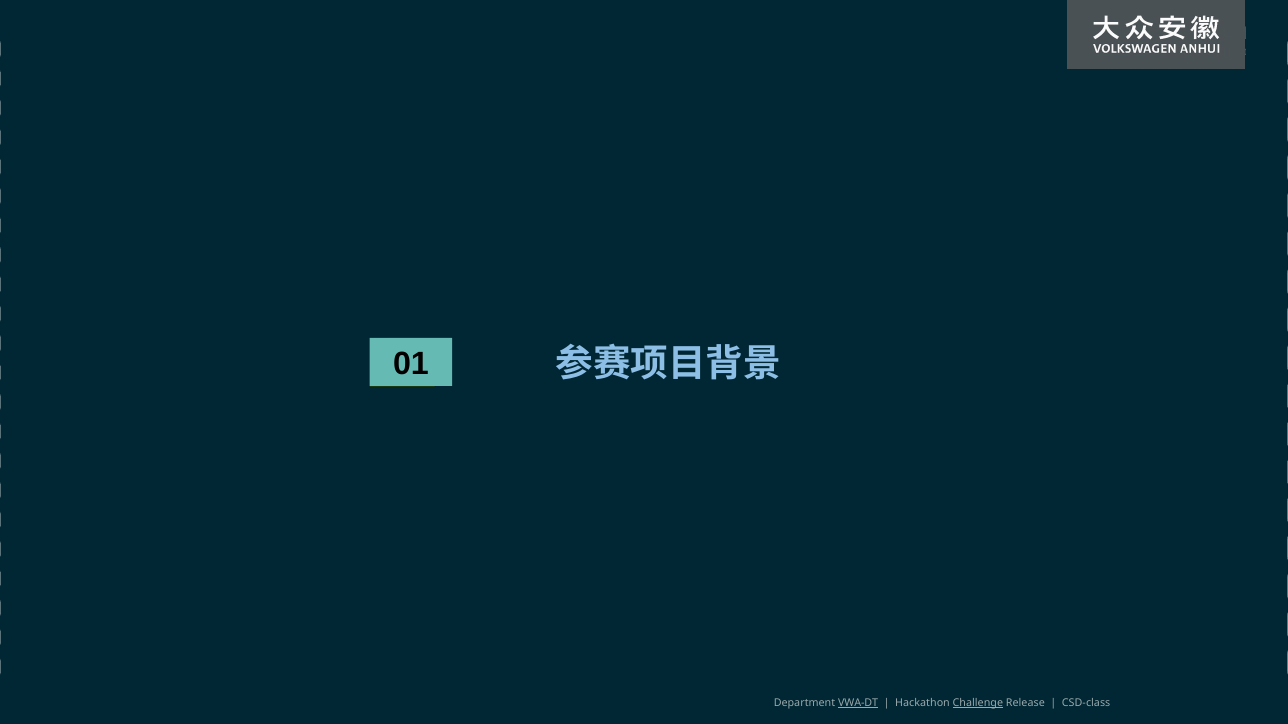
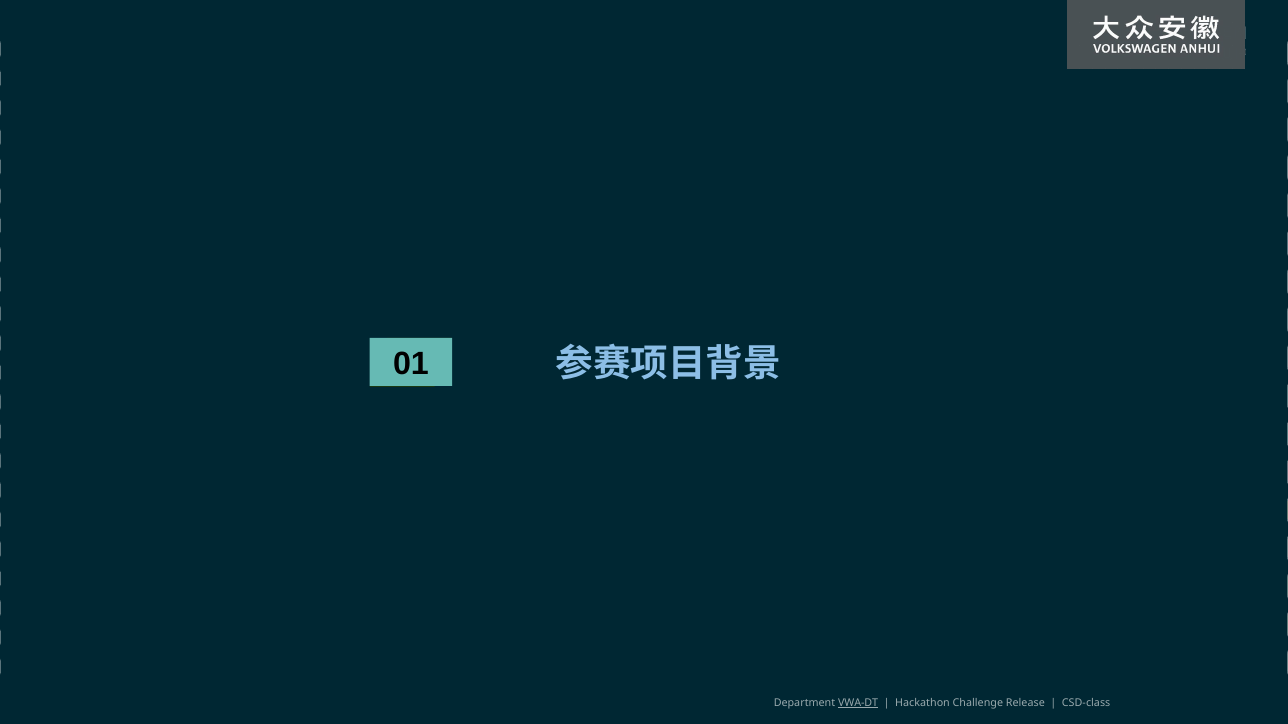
Challenge underline: present -> none (978, 703)
